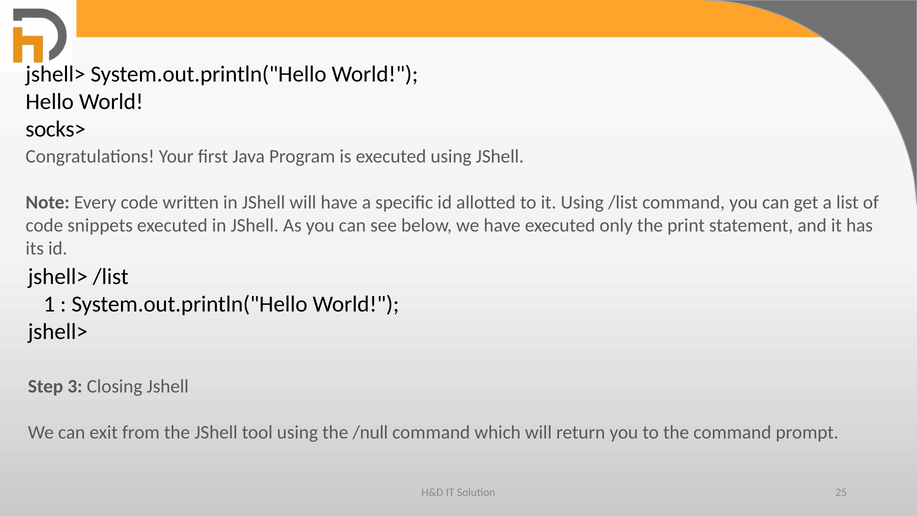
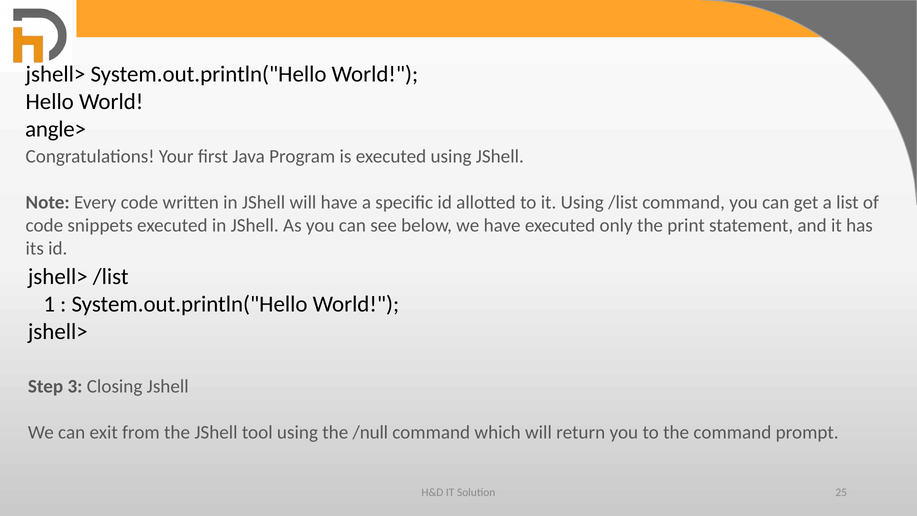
socks>: socks> -> angle> (56, 129)
